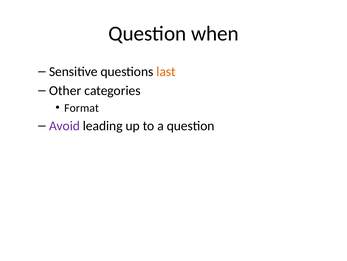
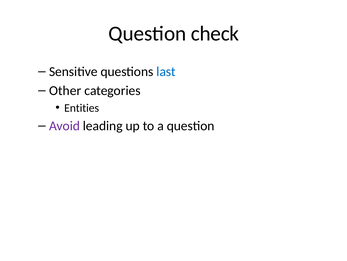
when: when -> check (215, 34)
last colour: orange -> blue (166, 72)
Format: Format -> Entities (82, 108)
